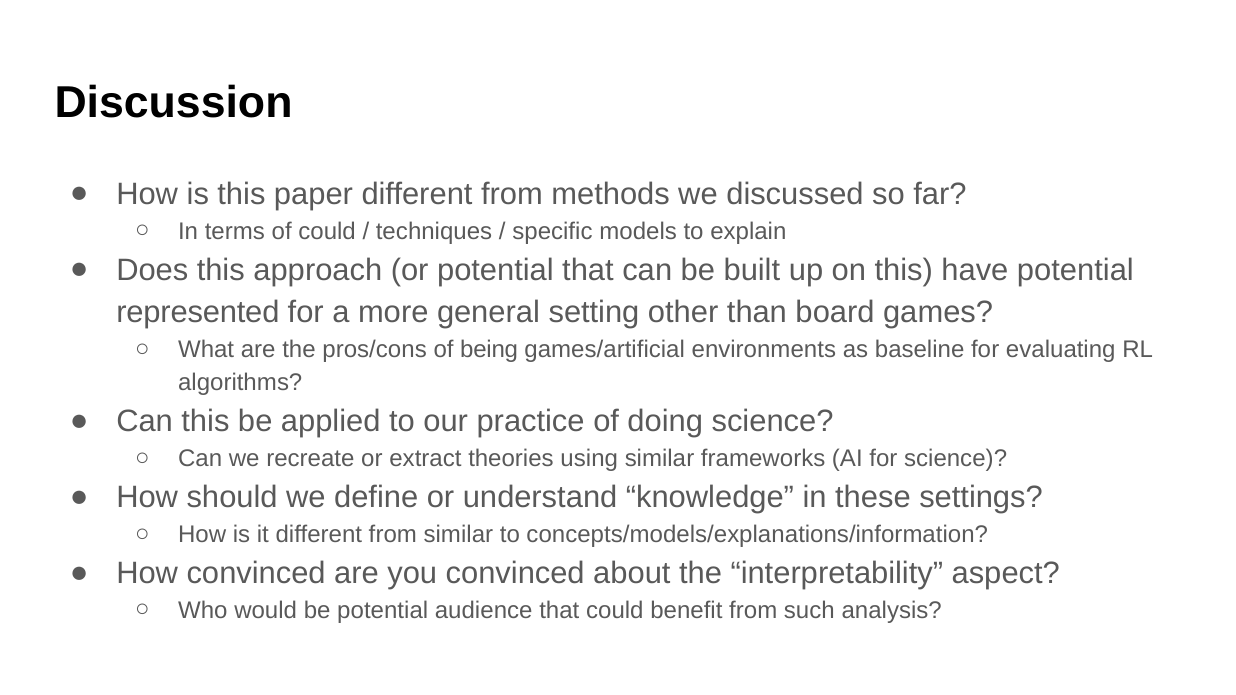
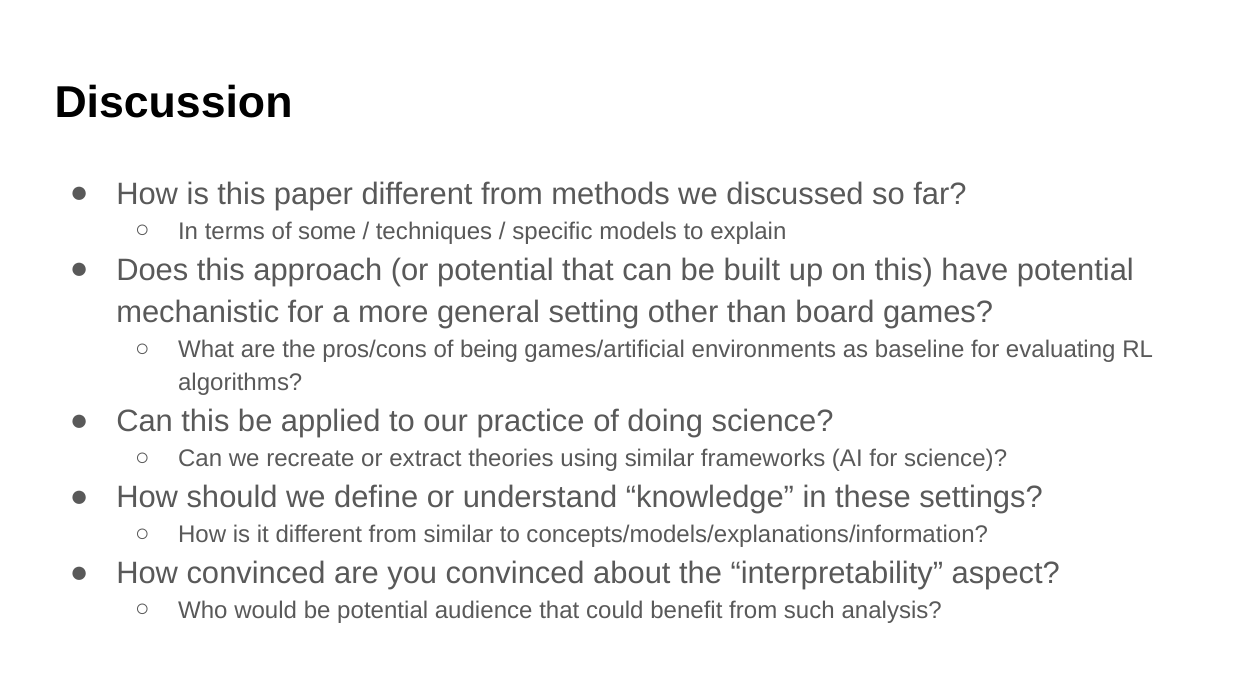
of could: could -> some (327, 231)
represented: represented -> mechanistic (198, 313)
